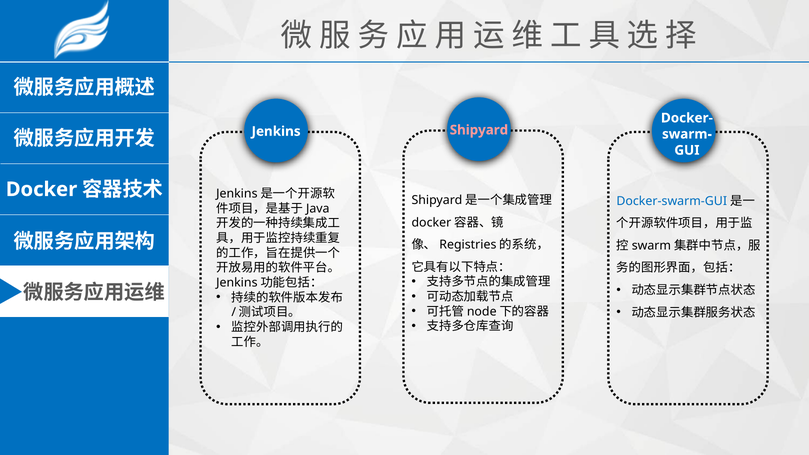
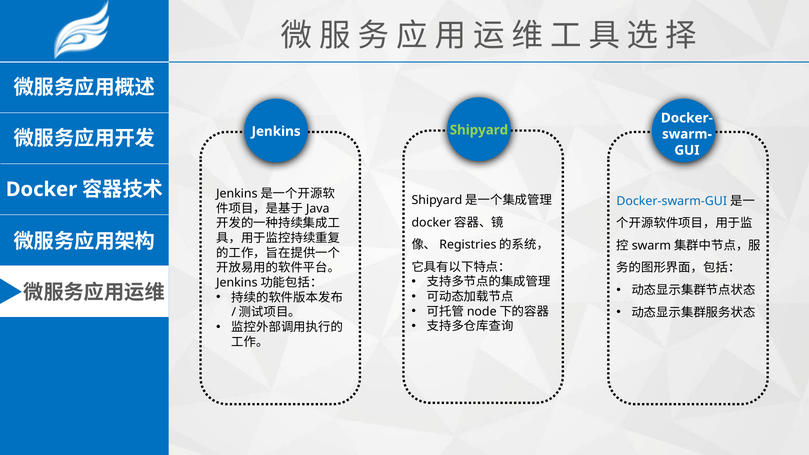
Shipyard colour: pink -> light green (479, 130)
